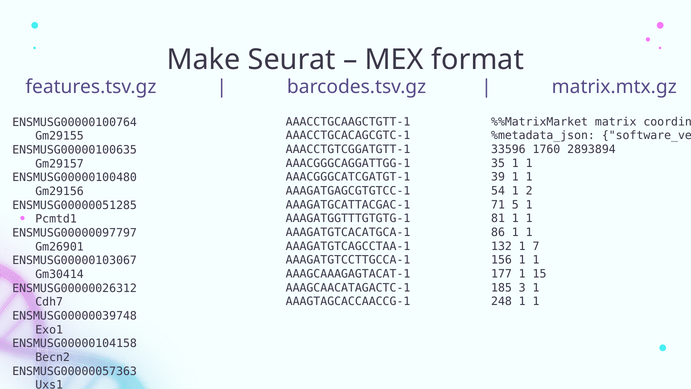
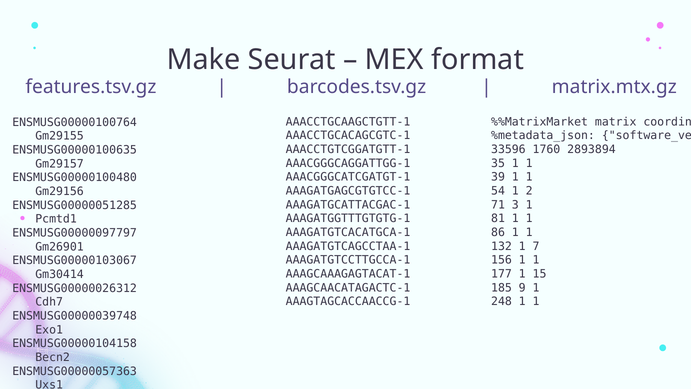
5: 5 -> 3 (515, 205)
3: 3 -> 9 (522, 287)
